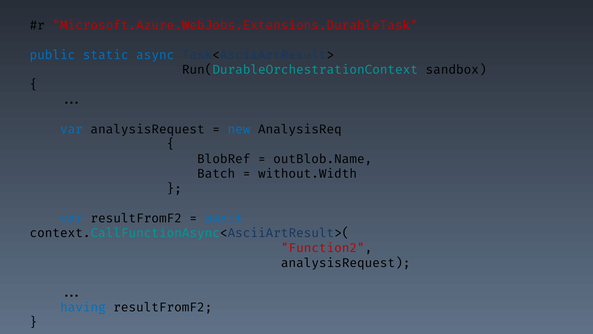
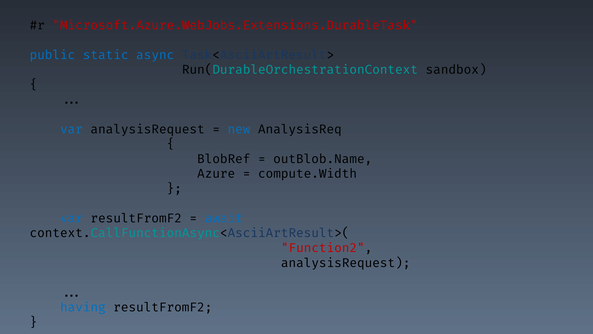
Batch: Batch -> Azure (216, 174)
without.Width: without.Width -> compute.Width (308, 174)
